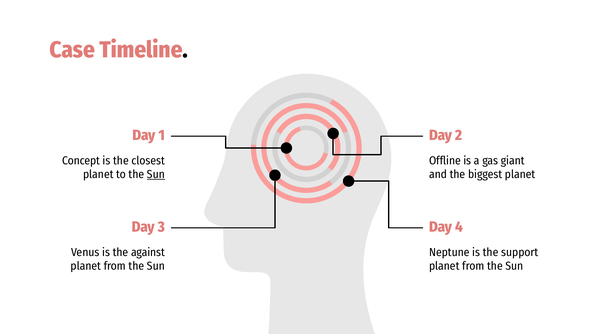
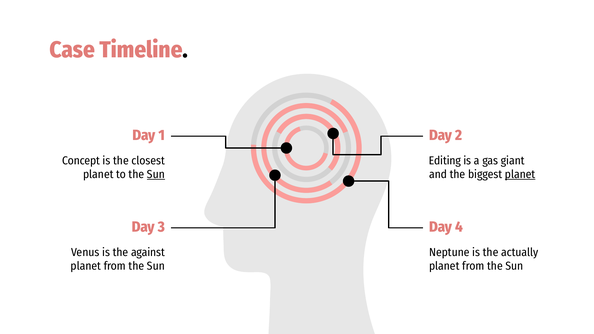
Offline: Offline -> Editing (445, 161)
planet underline: none -> present (520, 175)
support: support -> actually (520, 252)
